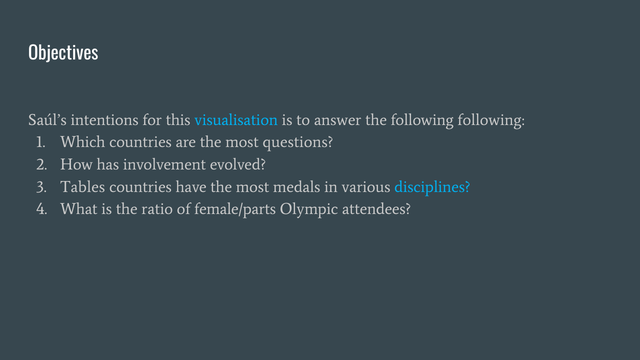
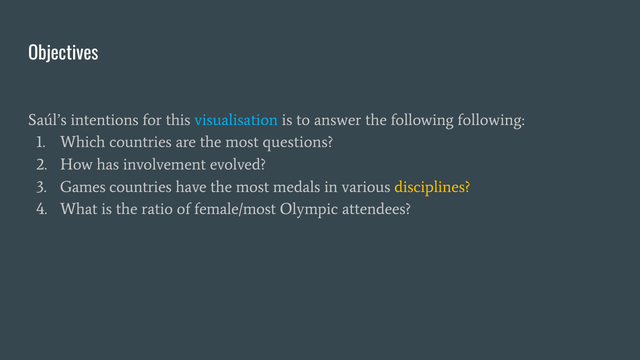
Tables: Tables -> Games (83, 187)
disciplines colour: light blue -> yellow (432, 187)
female/parts: female/parts -> female/most (235, 209)
